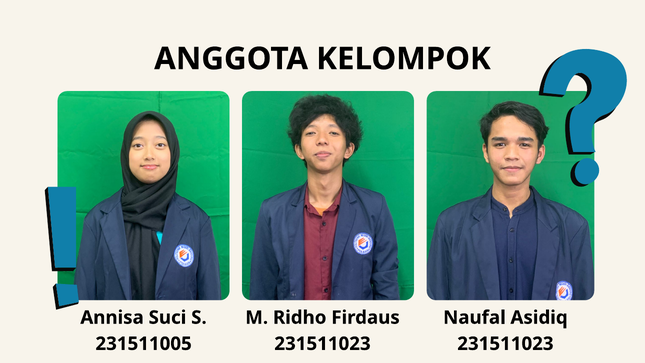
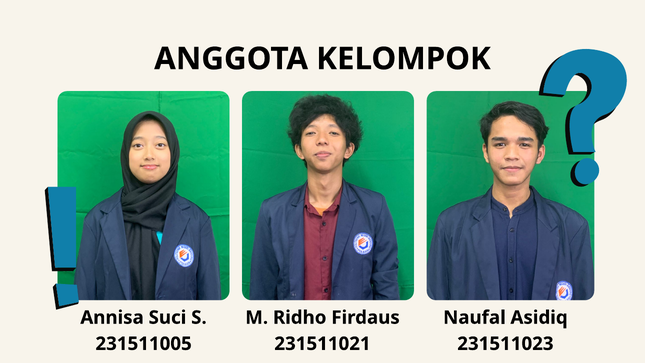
231511023: 231511023 -> 231511021 (323, 344)
